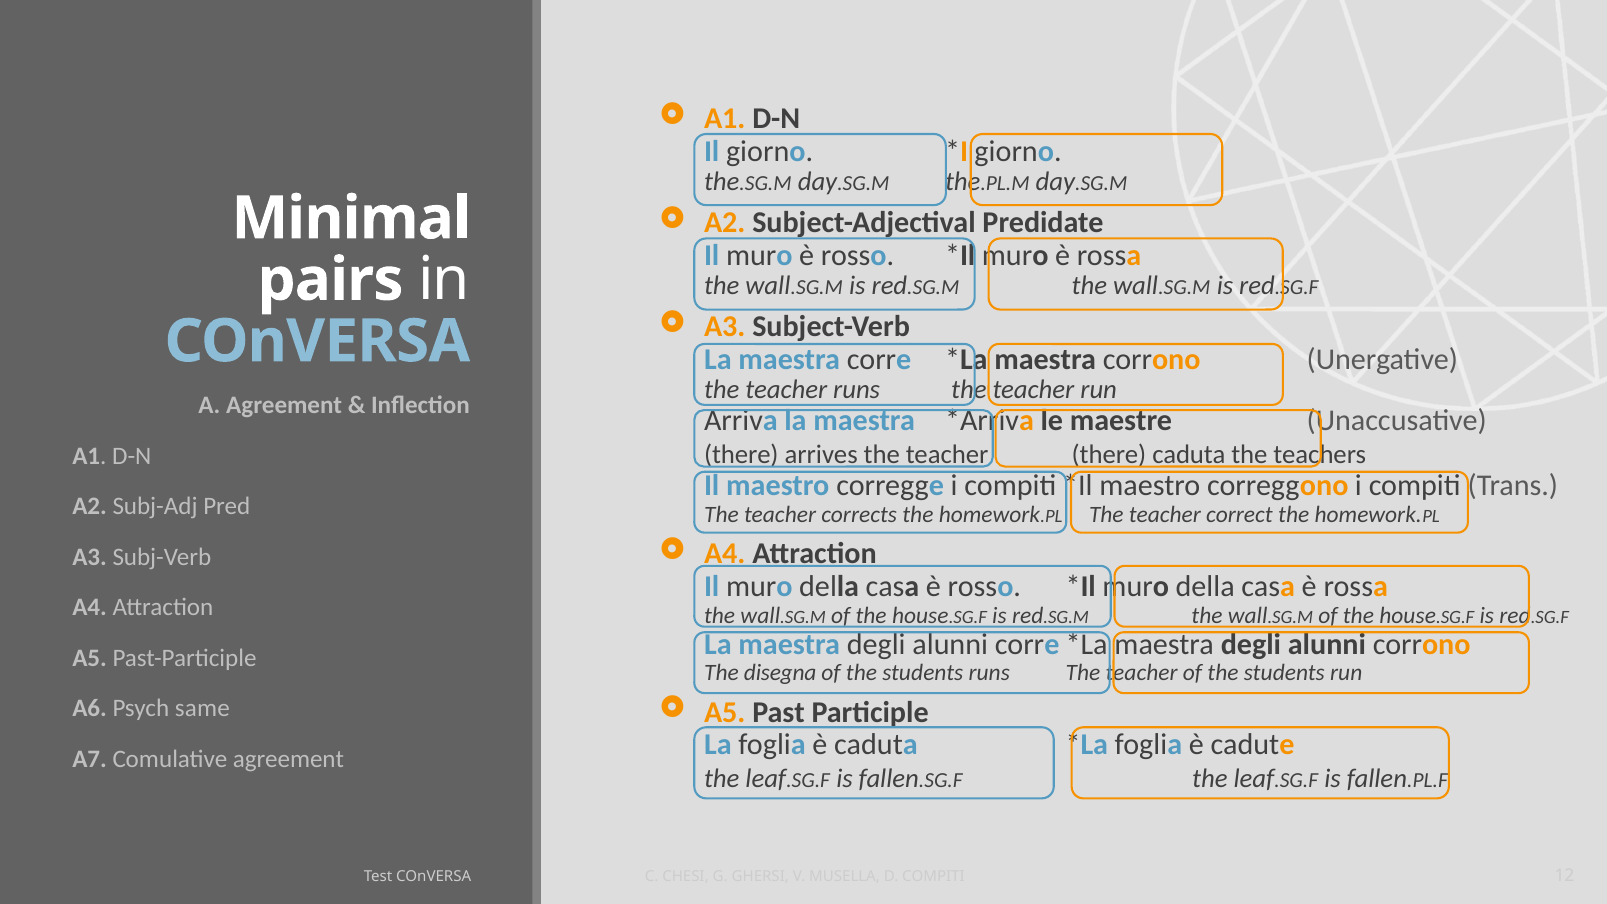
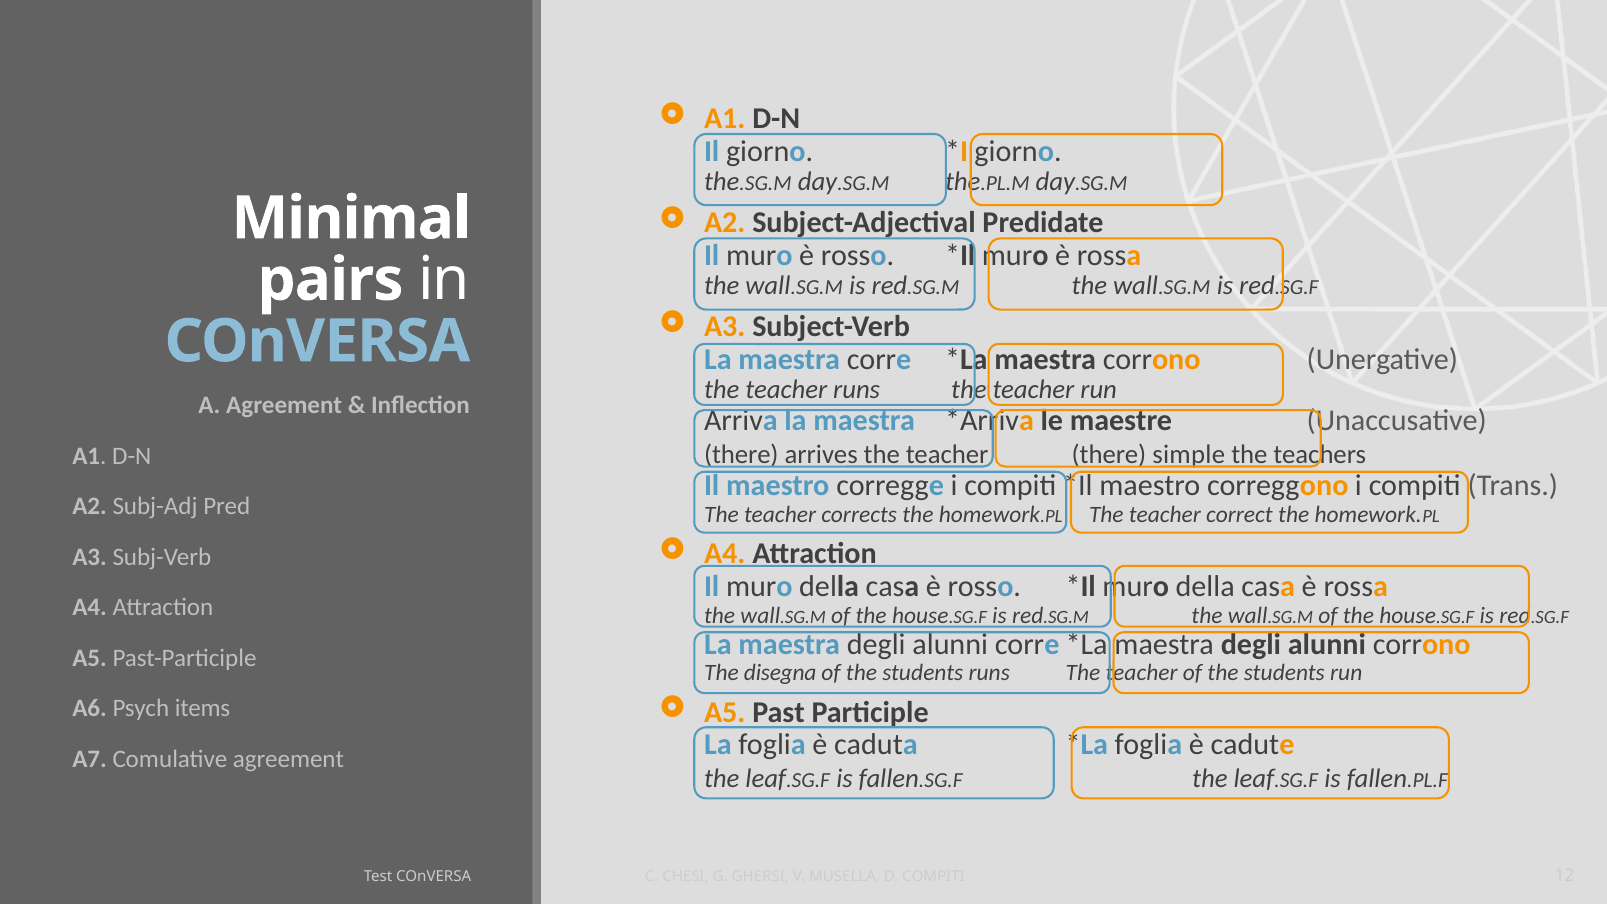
there caduta: caduta -> simple (1189, 454)
same: same -> items (203, 709)
